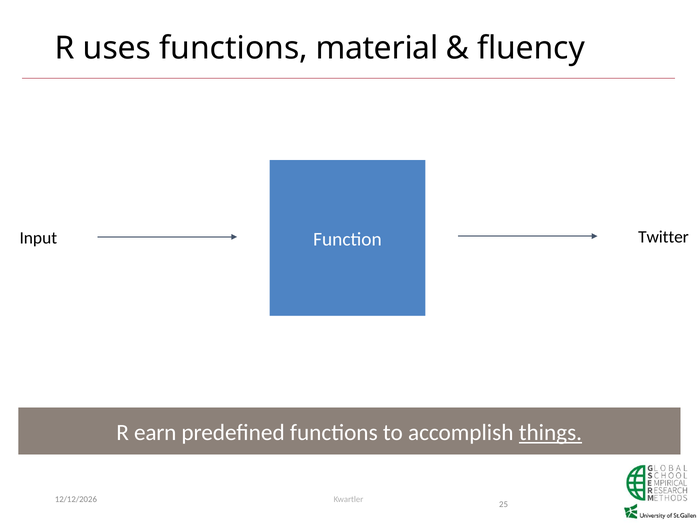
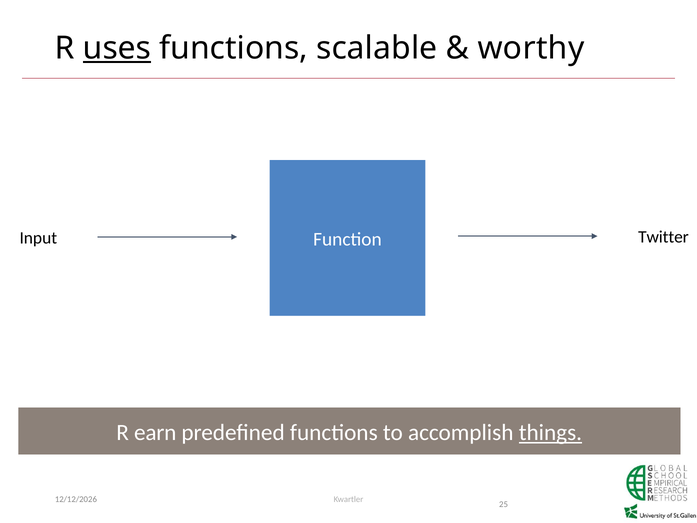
uses underline: none -> present (117, 48)
material: material -> scalable (377, 48)
fluency: fluency -> worthy (531, 48)
